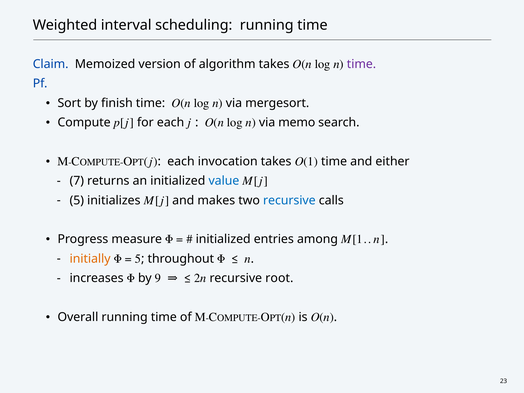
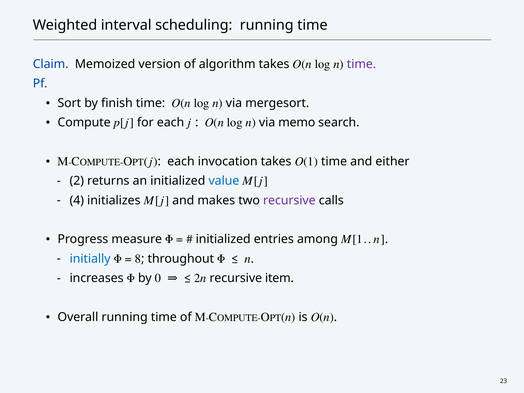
7: 7 -> 2 (77, 181)
5: 5 -> 4 (77, 200)
recursive colour: blue -> purple (289, 200)
initially colour: orange -> blue (90, 259)
5: 5 -> 8 (138, 259)
9: 9 -> 0 (158, 278)
root: root -> item (279, 278)
